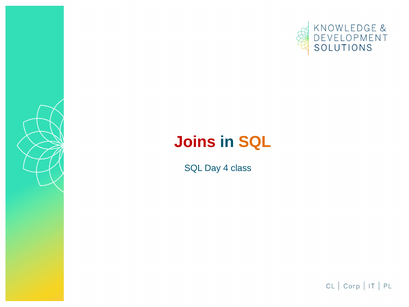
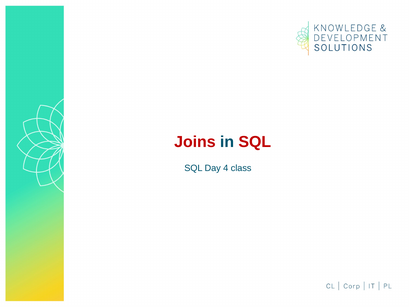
SQL colour: orange -> red (255, 142)
